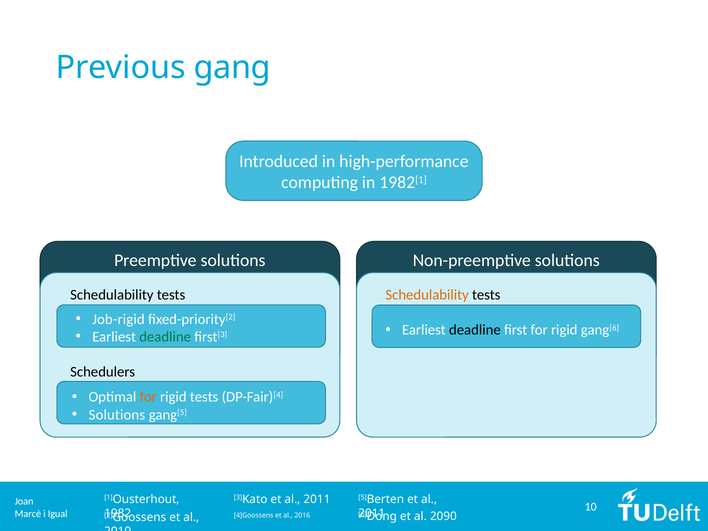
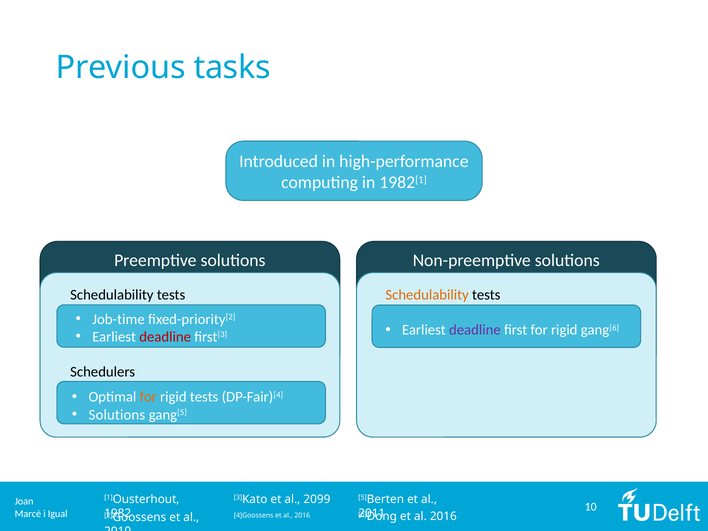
gang: gang -> tasks (232, 67)
Job-rigid: Job-rigid -> Job-time (118, 319)
deadline colour: black -> purple (475, 330)
deadline colour: green -> red (165, 337)
3]Kato et al 2011: 2011 -> 2099 (317, 499)
2090: 2090 -> 2016 (443, 517)
